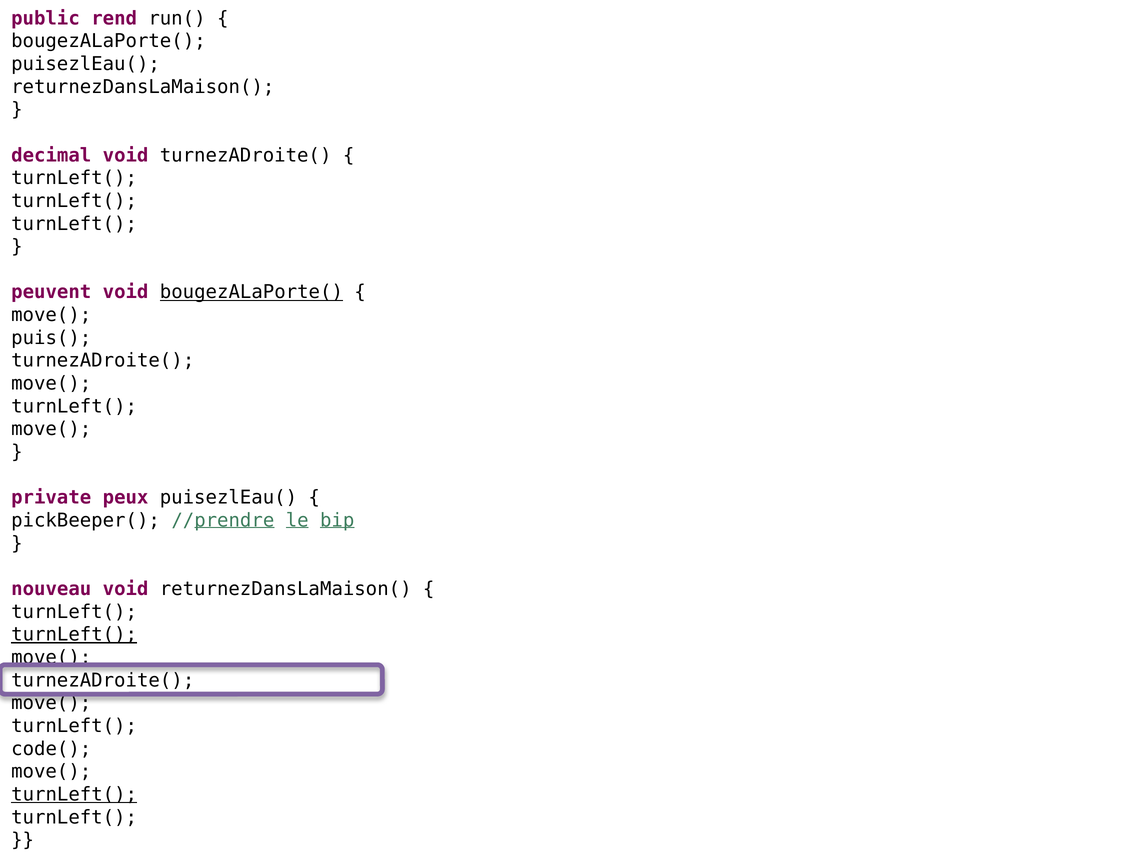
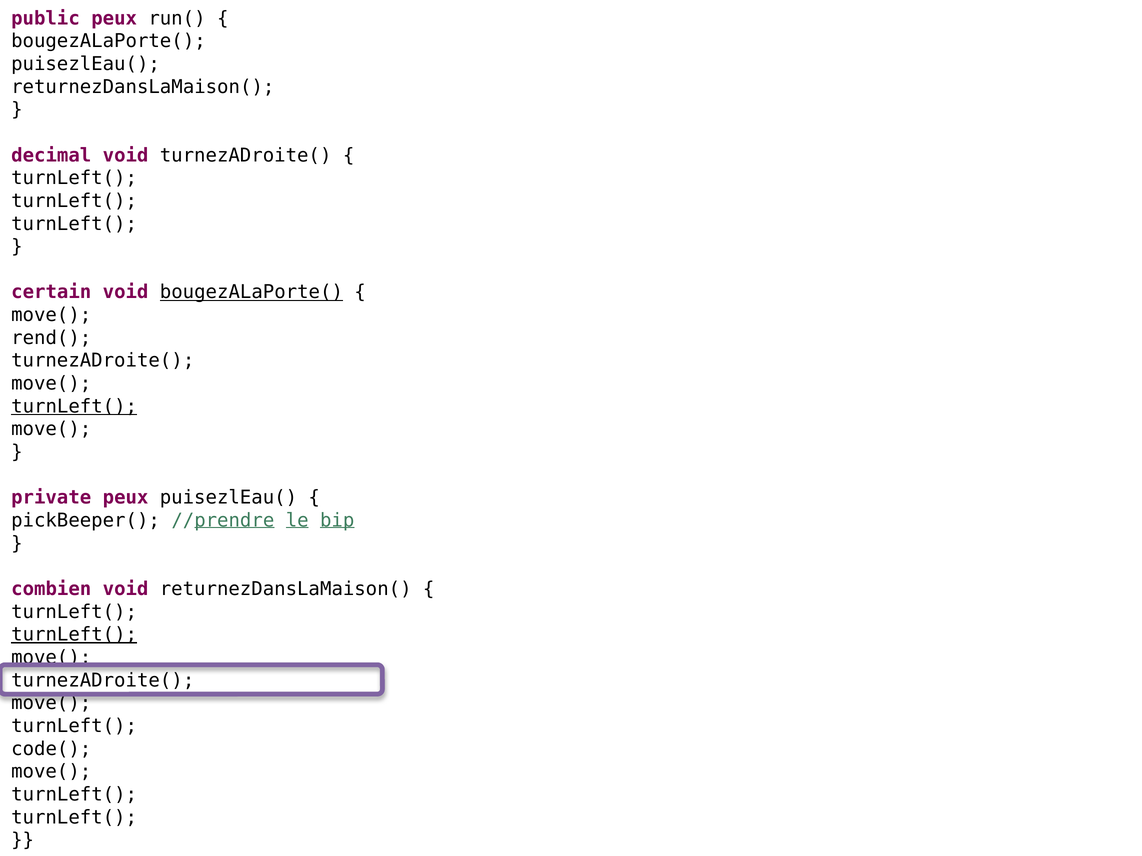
public rend: rend -> peux (114, 18)
peuvent: peuvent -> certain (51, 292)
puis(: puis( -> rend( (51, 338)
turnLeft( underline: none -> present (74, 407)
nouveau: nouveau -> combien (51, 589)
turnLeft( underline: present -> none (74, 795)
